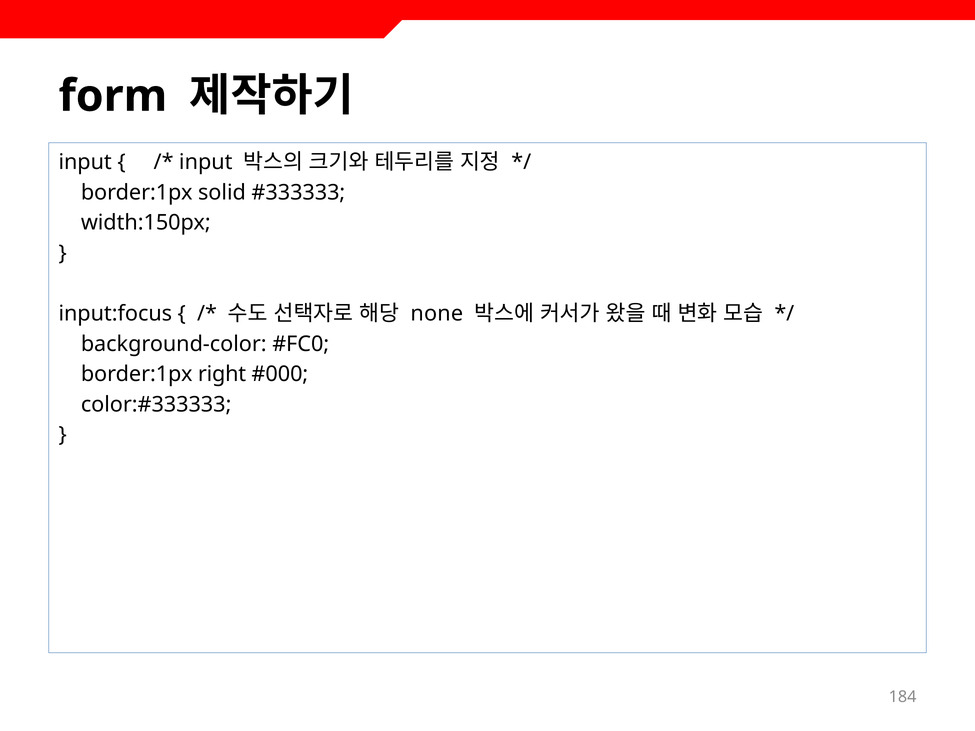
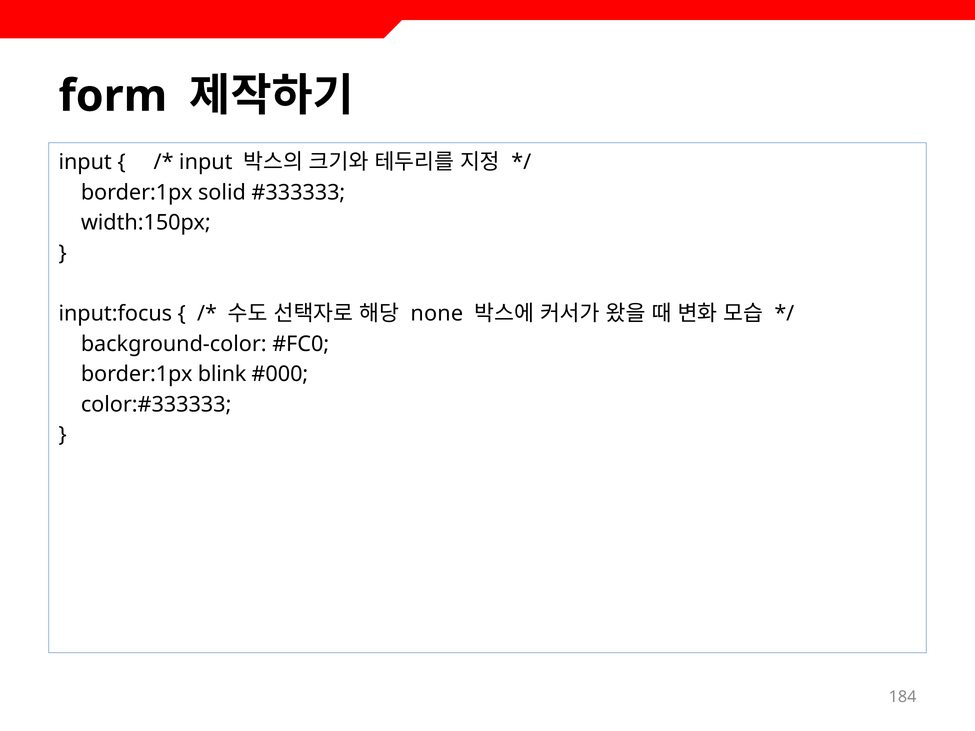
right: right -> blink (222, 374)
